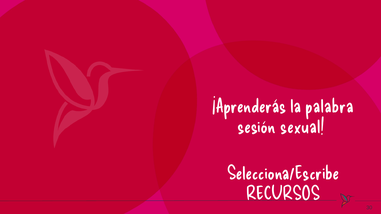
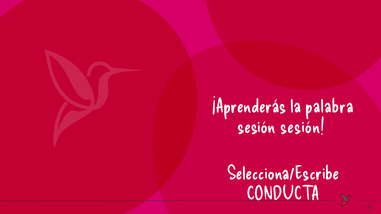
sesión sexual: sexual -> sesión (302, 127)
RECURSOS: RECURSOS -> CONDUCTA (283, 194)
